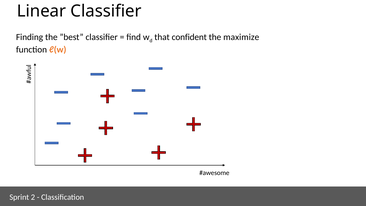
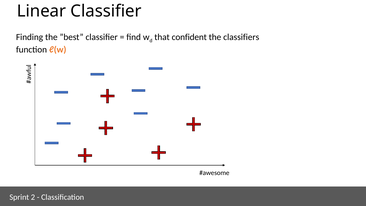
maximize: maximize -> classifiers (241, 37)
